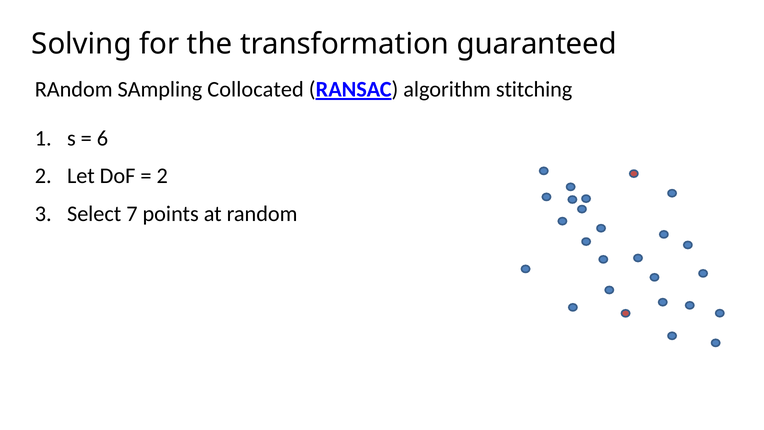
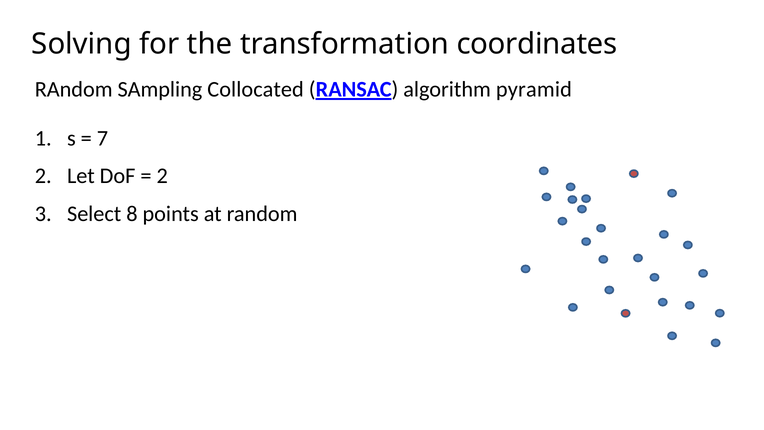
guaranteed: guaranteed -> coordinates (537, 44)
stitching: stitching -> pyramid (534, 89)
6: 6 -> 7 (102, 138)
7: 7 -> 8 (132, 214)
